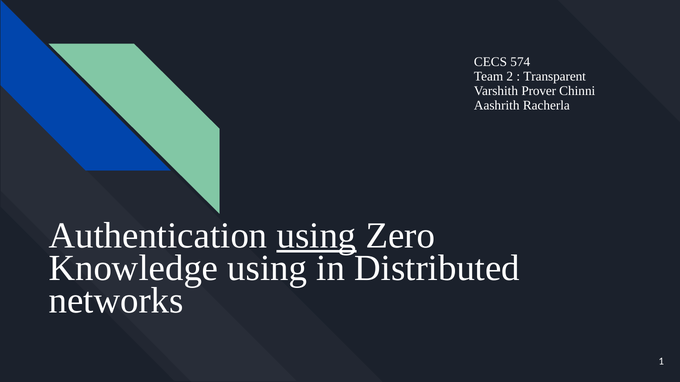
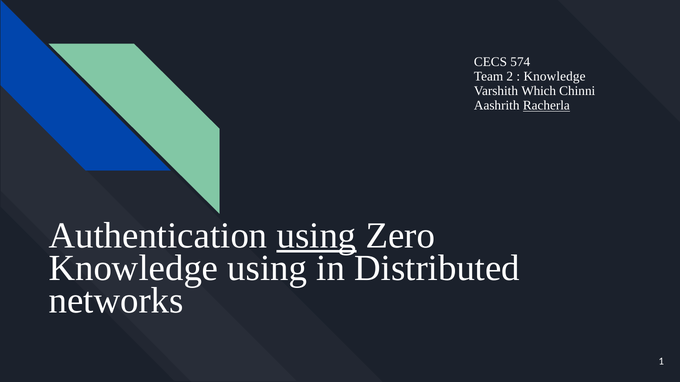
Transparent: Transparent -> Knowledge (555, 76)
Prover: Prover -> Which (539, 91)
Racherla underline: none -> present (546, 106)
